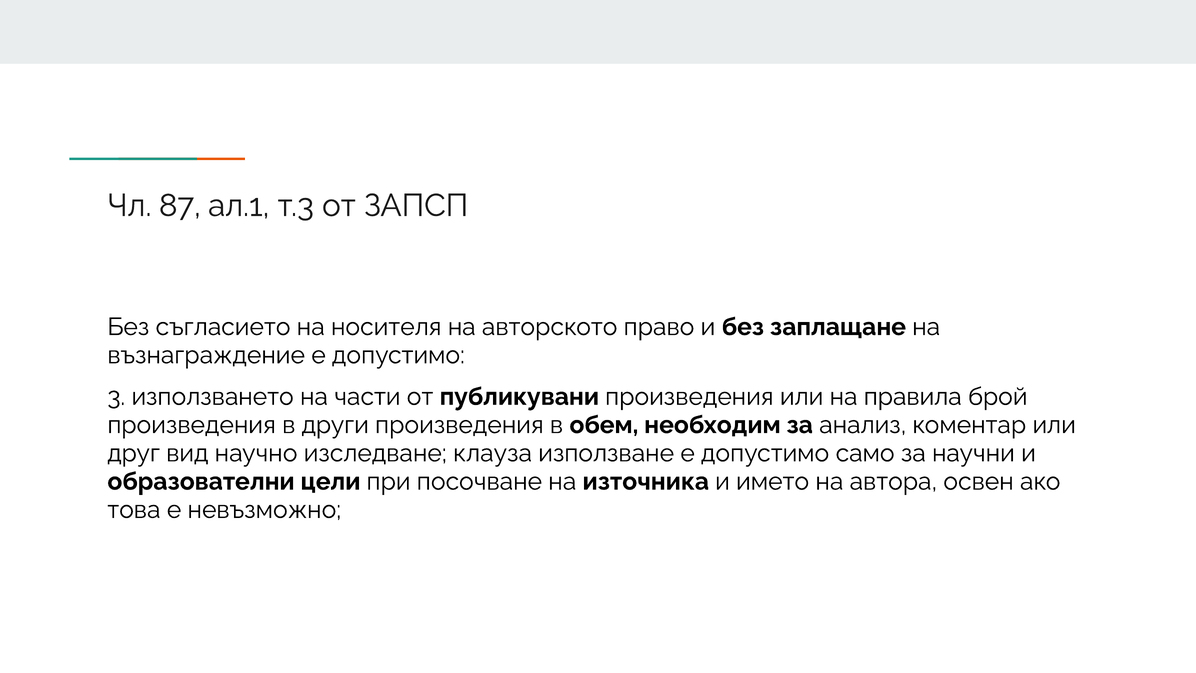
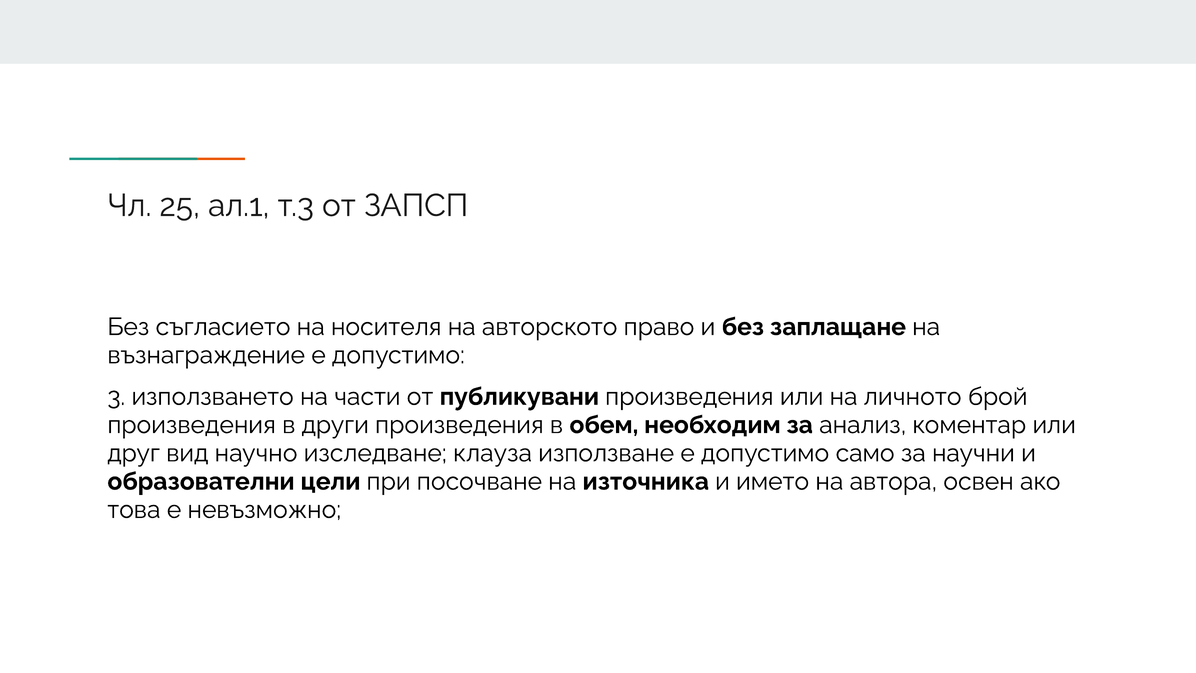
87: 87 -> 25 (180, 206)
правила: правила -> личното (913, 397)
